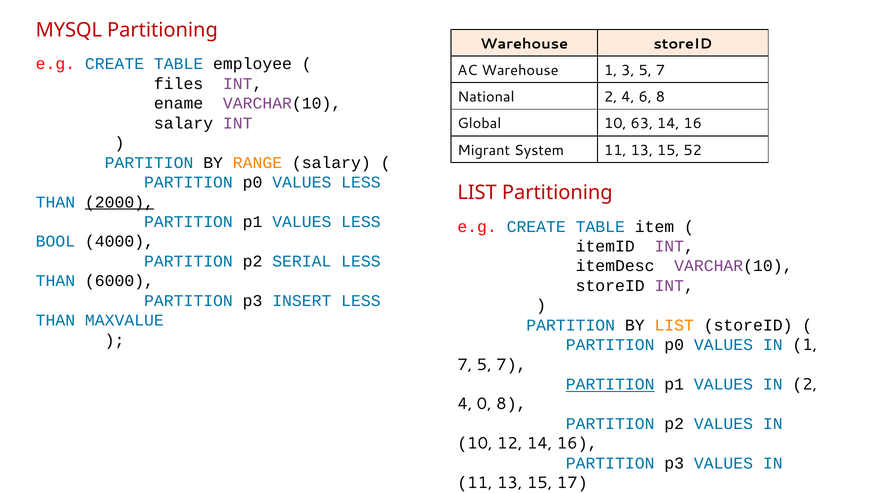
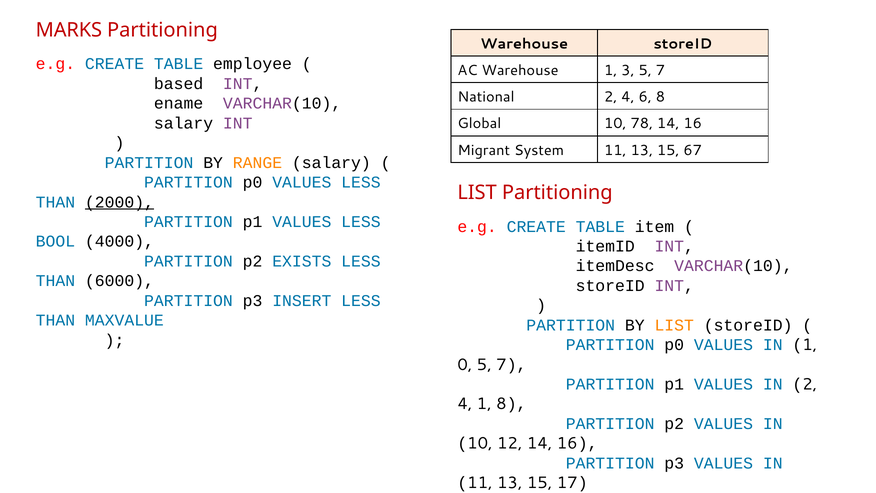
MYSQL: MYSQL -> MARKS (69, 30)
files: files -> based (179, 84)
63: 63 -> 78 (642, 124)
52: 52 -> 67 (693, 150)
SERIAL: SERIAL -> EXISTS (302, 261)
7: 7 -> 0 (465, 364)
PARTITION underline: present -> none (610, 384)
4 0: 0 -> 1 (484, 404)
